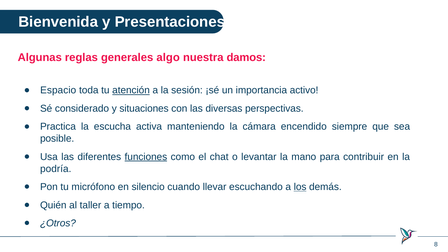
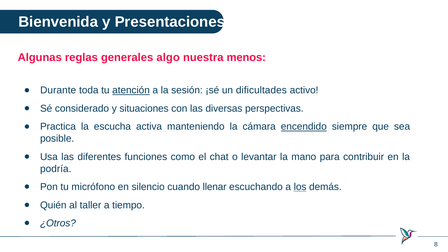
damos: damos -> menos (246, 57)
Espacio: Espacio -> Durante (58, 90)
importancia: importancia -> dificultades (261, 90)
encendido underline: none -> present (304, 127)
funciones underline: present -> none (146, 157)
llevar: llevar -> llenar (215, 187)
